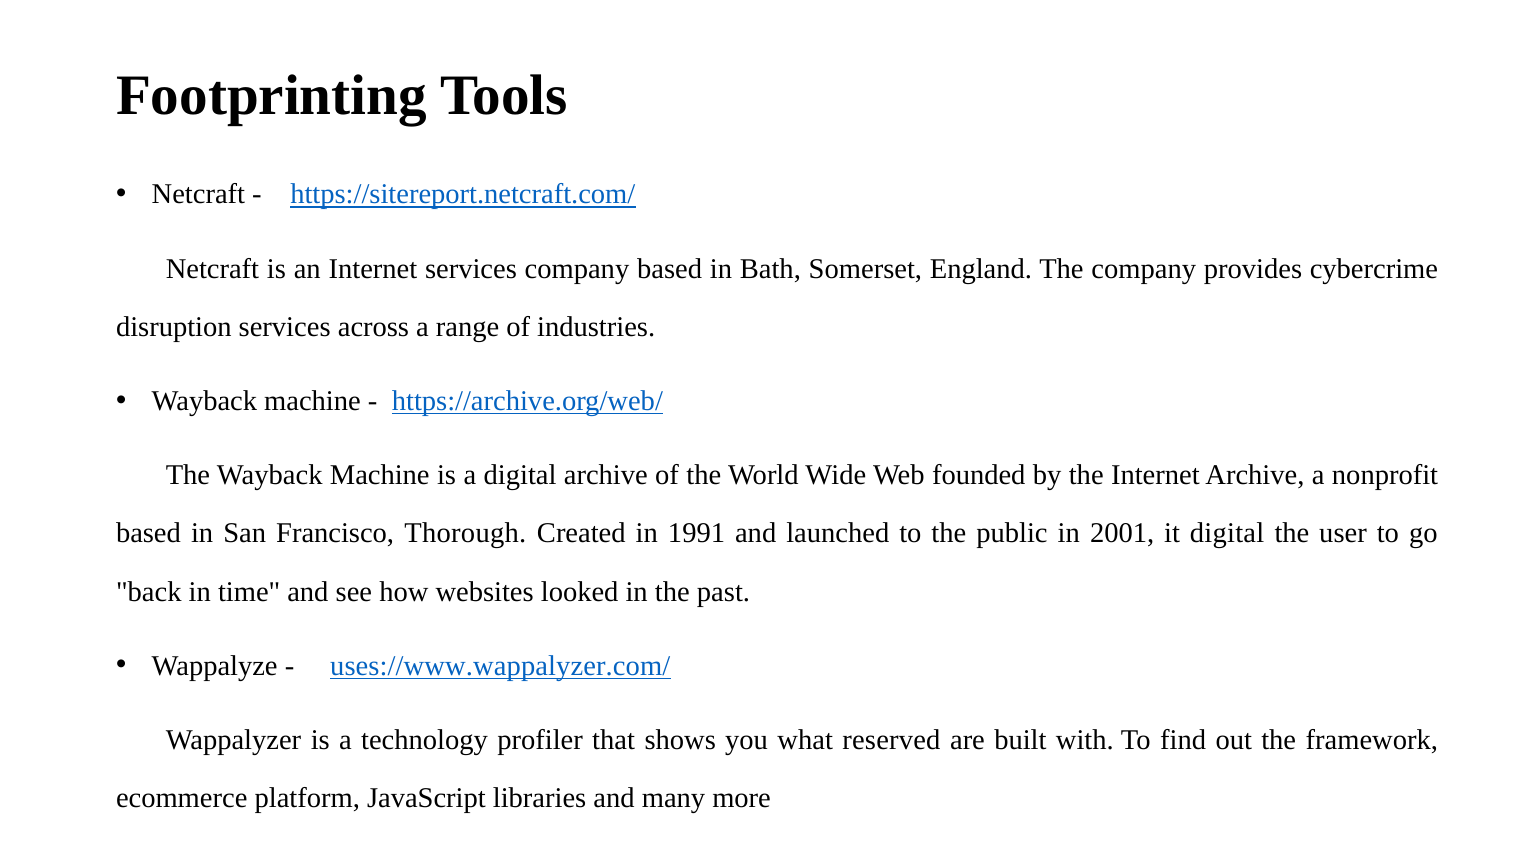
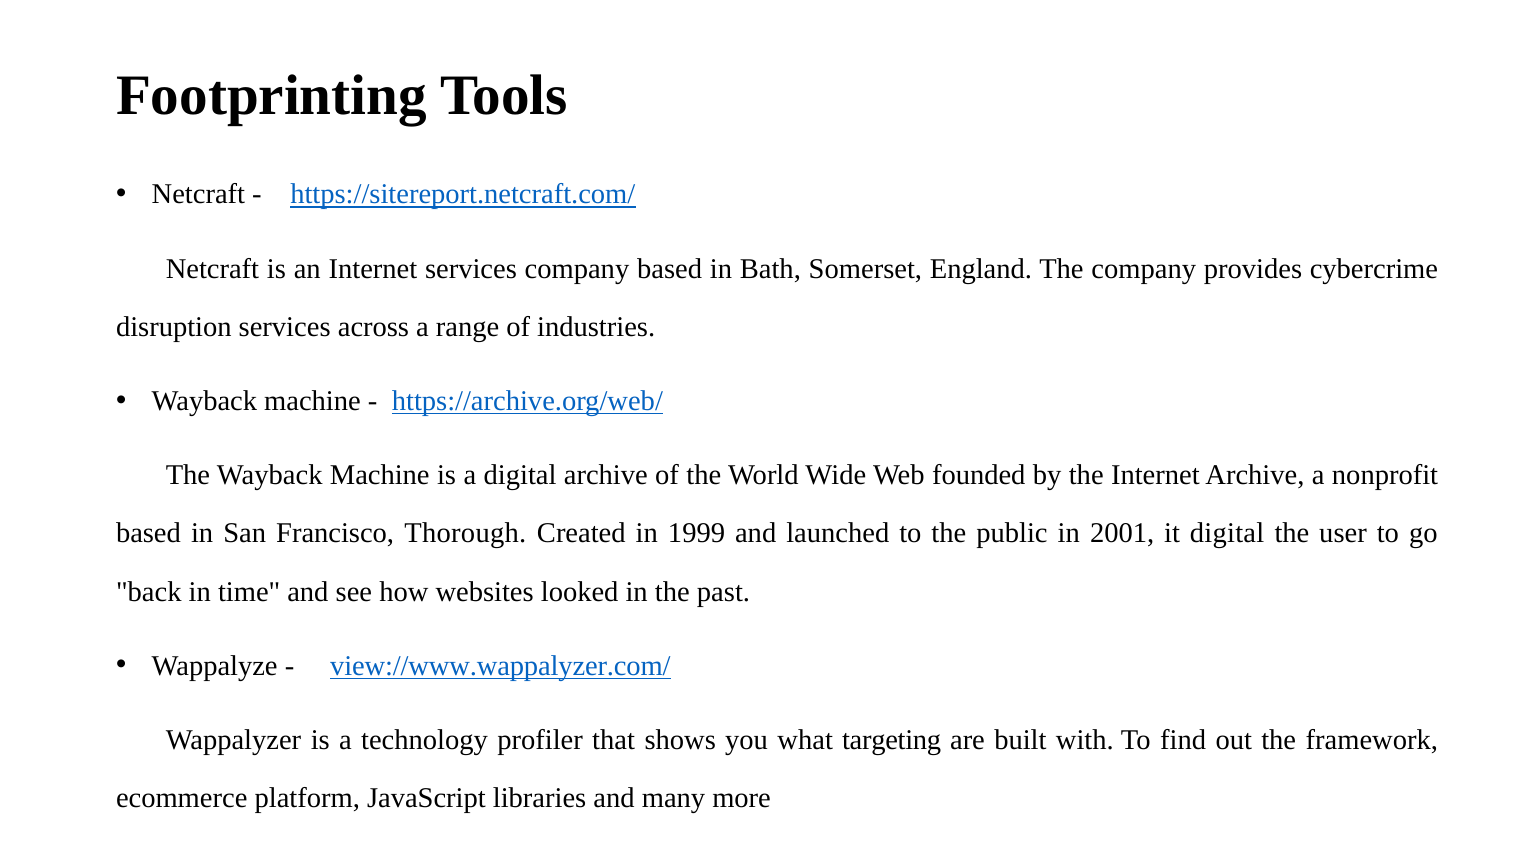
1991: 1991 -> 1999 (697, 533)
uses://www.wappalyzer.com/: uses://www.wappalyzer.com/ -> view://www.wappalyzer.com/ (500, 666)
reserved: reserved -> targeting (892, 740)
